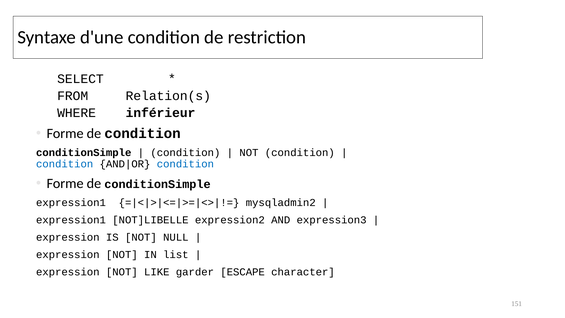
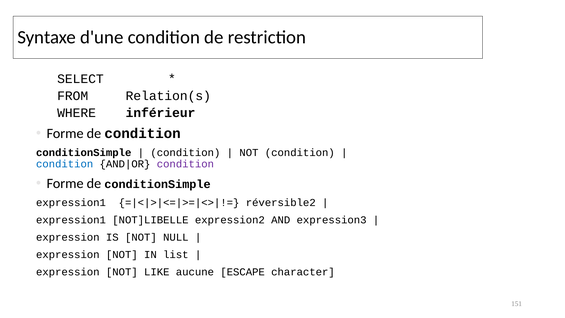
condition colour: blue -> purple (185, 164)
mysqladmin2: mysqladmin2 -> réversible2 (281, 203)
garder: garder -> aucune (195, 272)
